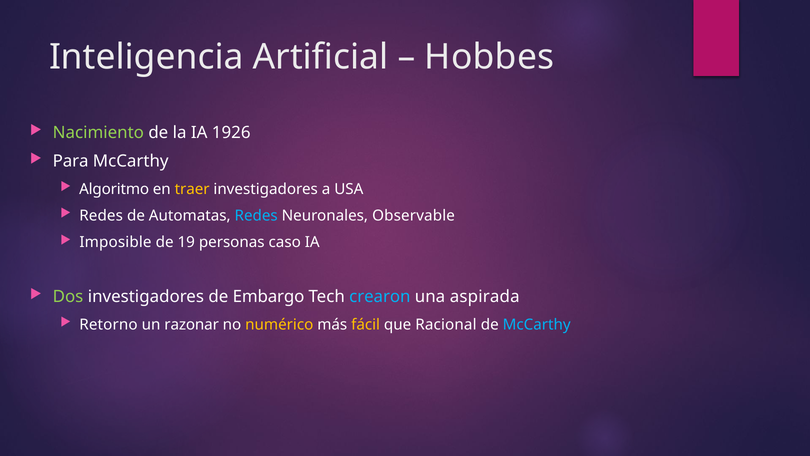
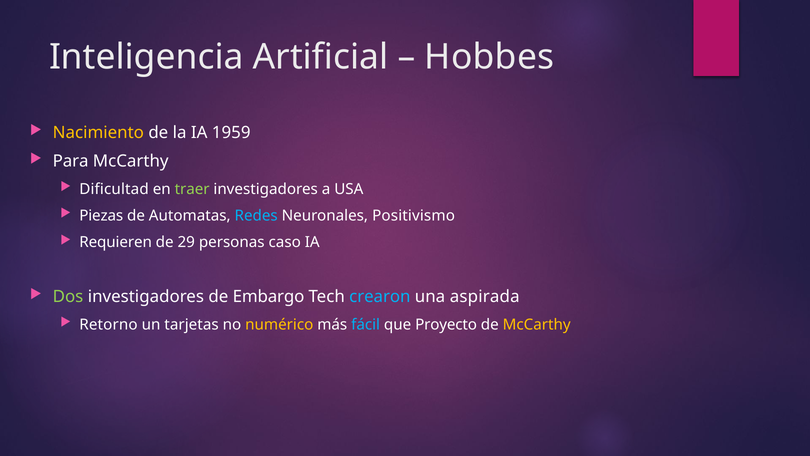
Nacimiento colour: light green -> yellow (98, 133)
1926: 1926 -> 1959 (231, 133)
Algoritmo: Algoritmo -> Dificultad (114, 189)
traer colour: yellow -> light green (192, 189)
Redes: Redes -> Piezas (101, 216)
Observable: Observable -> Positivismo (414, 216)
Imposible: Imposible -> Requieren (116, 242)
19: 19 -> 29 (186, 242)
razonar: razonar -> tarjetas (192, 324)
fácil colour: yellow -> light blue (366, 324)
Racional: Racional -> Proyecto (446, 324)
McCarthy colour: light blue -> yellow (537, 324)
